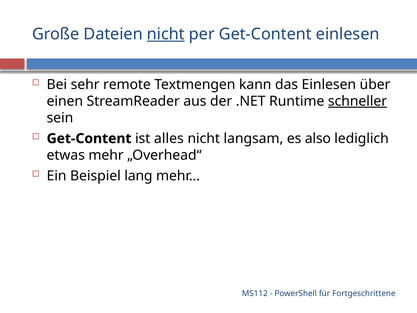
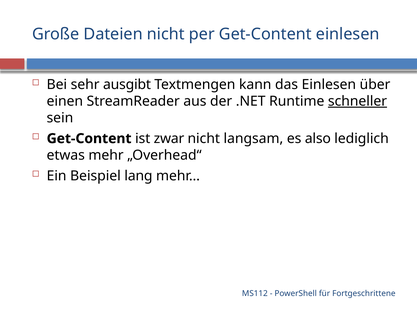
nicht underline: present -> none (166, 34)
remote: remote -> ausgibt (127, 84)
alles: alles -> zwar (169, 138)
